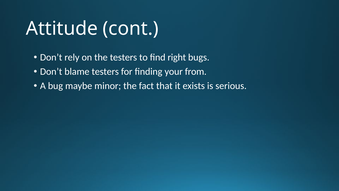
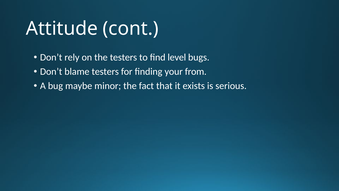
right: right -> level (177, 57)
